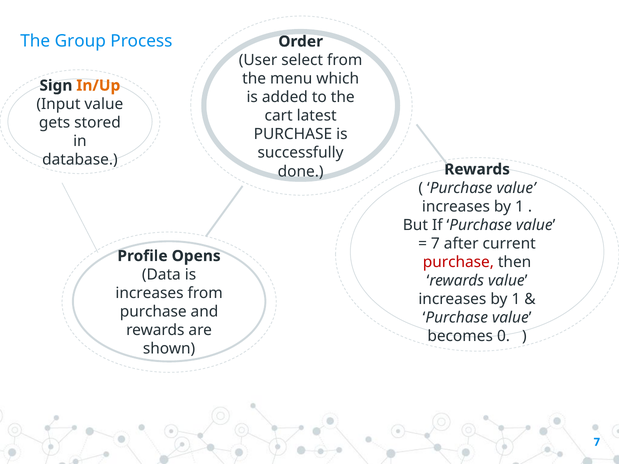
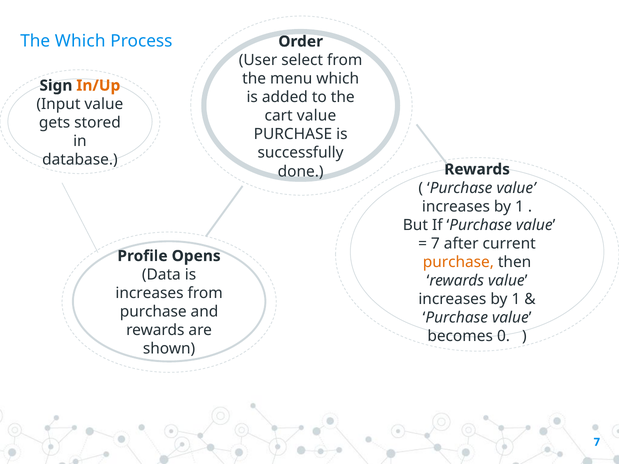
The Group: Group -> Which (80, 41)
cart latest: latest -> value (317, 116)
purchase colour: red -> orange (458, 262)
